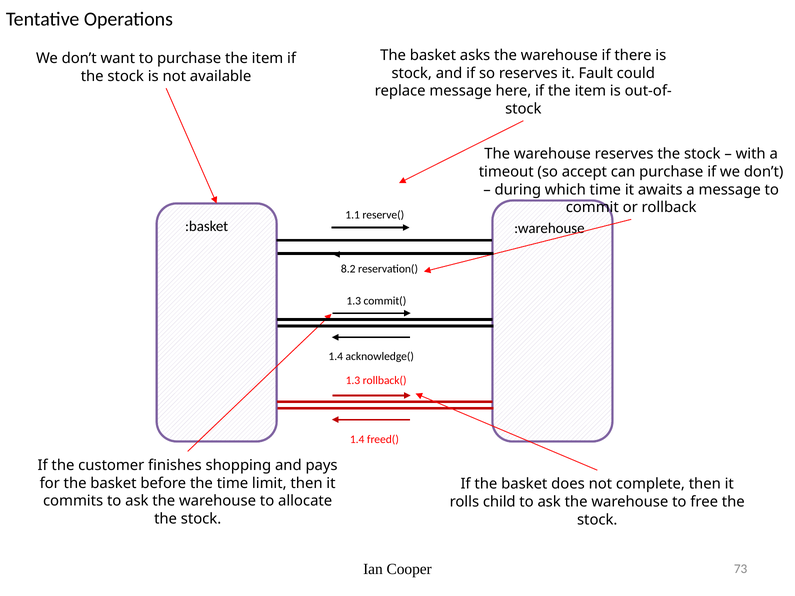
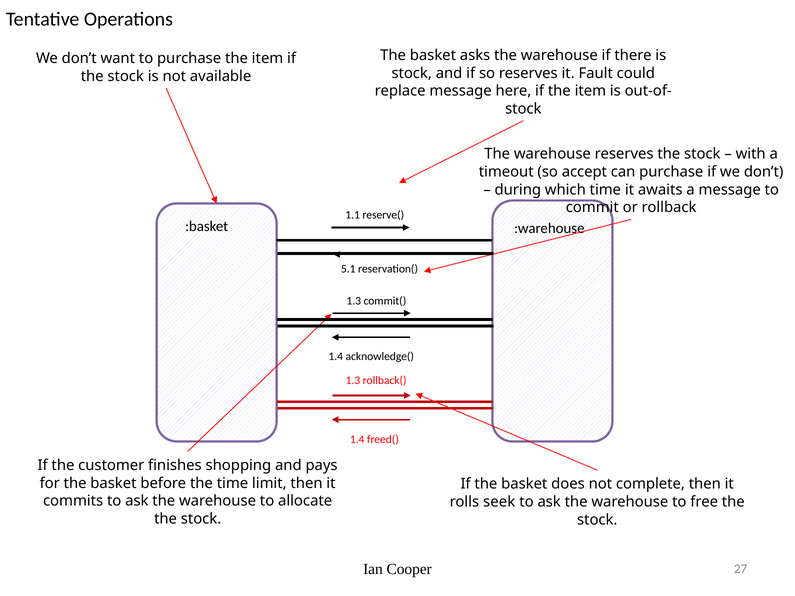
8.2: 8.2 -> 5.1 (348, 269)
child: child -> seek (499, 502)
73: 73 -> 27 (741, 569)
